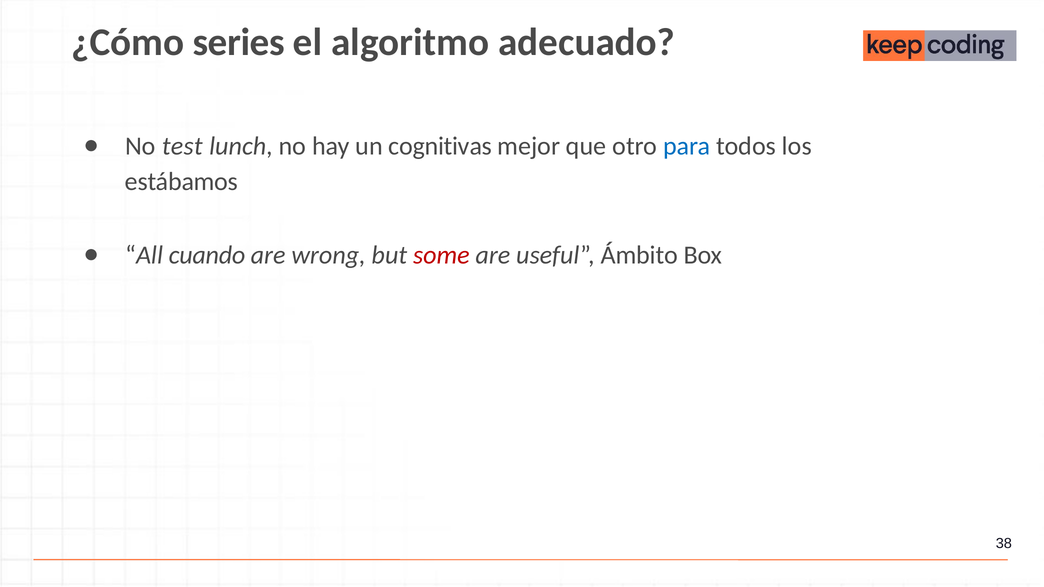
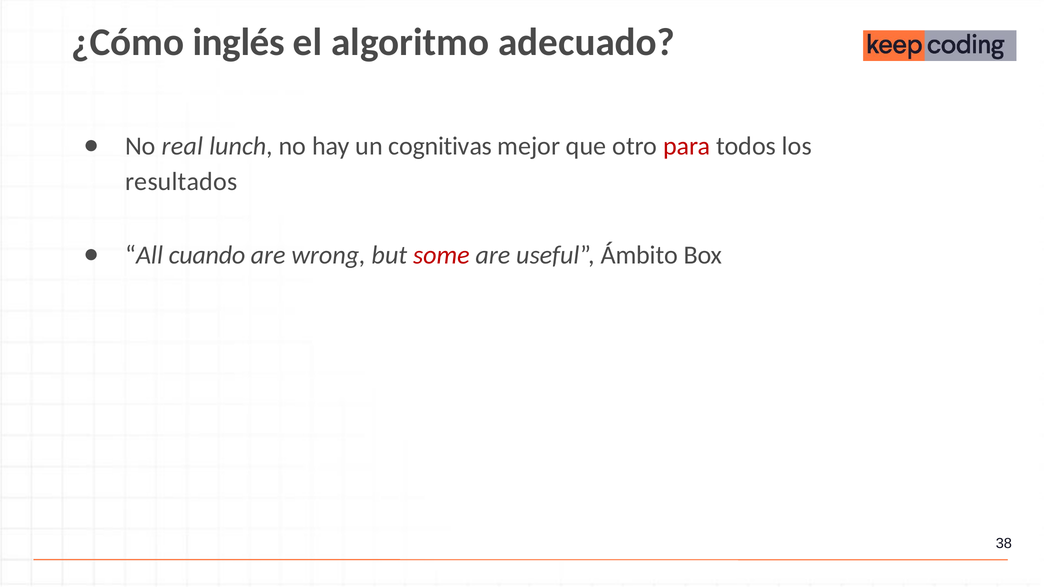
series: series -> inglés (239, 42)
test: test -> real (182, 146)
para colour: blue -> red (687, 146)
estábamos: estábamos -> resultados (181, 182)
